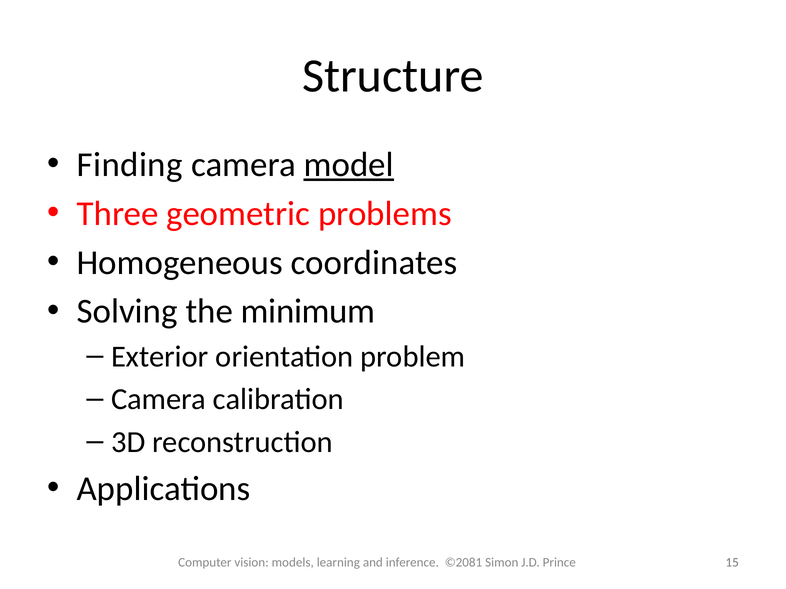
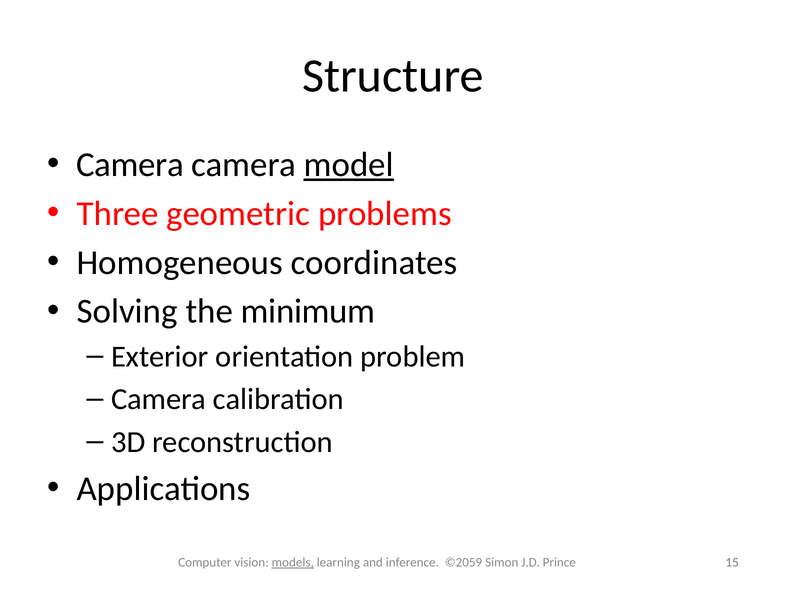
Finding: Finding -> Camera (130, 165)
models underline: none -> present (293, 563)
©2081: ©2081 -> ©2059 (463, 563)
